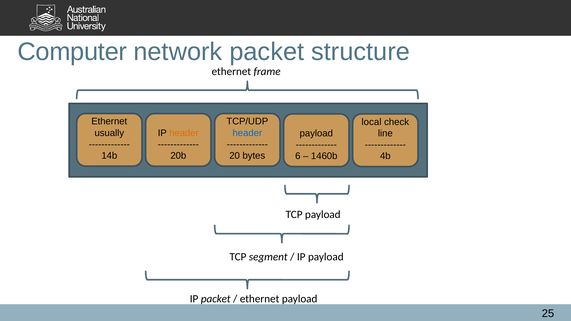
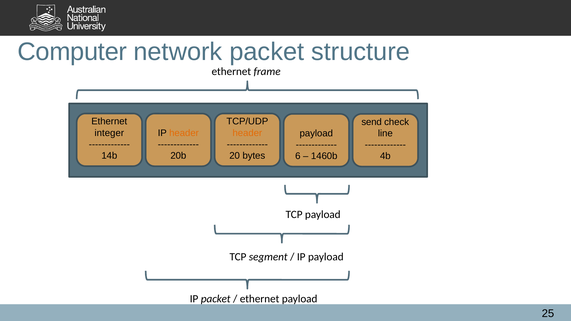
local: local -> send (372, 122)
usually: usually -> integer (109, 133)
header colour: blue -> orange (247, 133)
